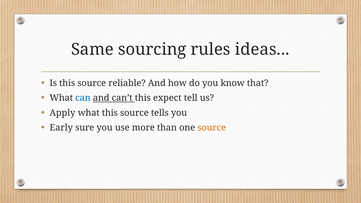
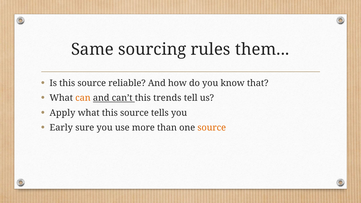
ideas: ideas -> them (262, 50)
can colour: blue -> orange (83, 98)
expect: expect -> trends (167, 98)
